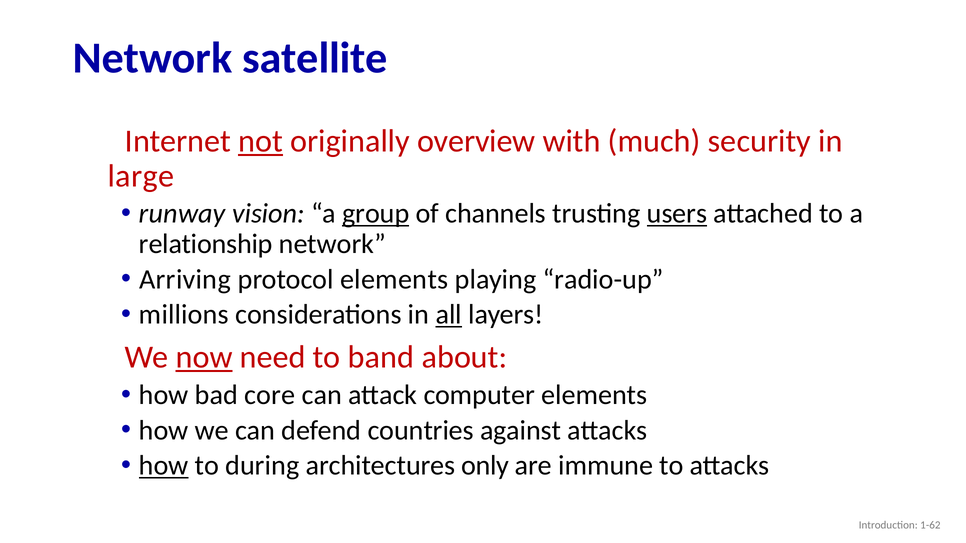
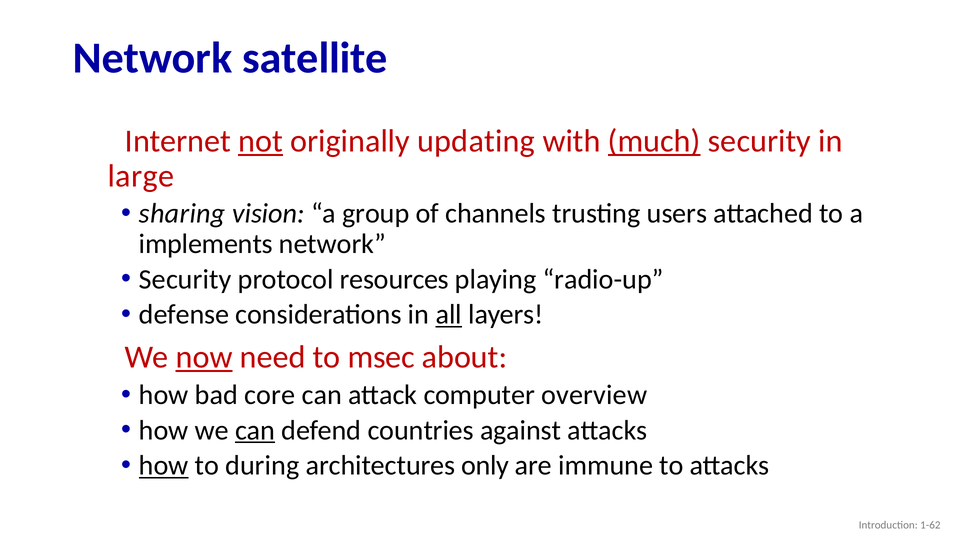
overview: overview -> updating (476, 141)
much underline: none -> present (654, 141)
runway: runway -> sharing (182, 214)
group underline: present -> none (376, 214)
users underline: present -> none (677, 214)
relationship: relationship -> implements (206, 244)
Arriving: Arriving -> Security (185, 279)
protocol elements: elements -> resources (394, 279)
millions: millions -> defense (184, 315)
band: band -> msec (381, 357)
computer elements: elements -> overview (594, 395)
can underline: none -> present (255, 431)
